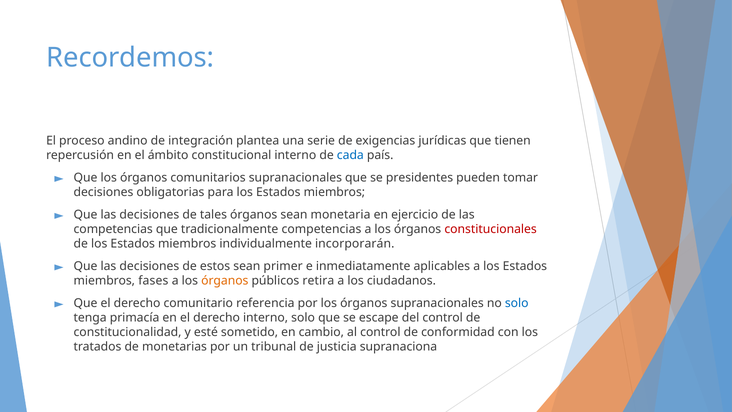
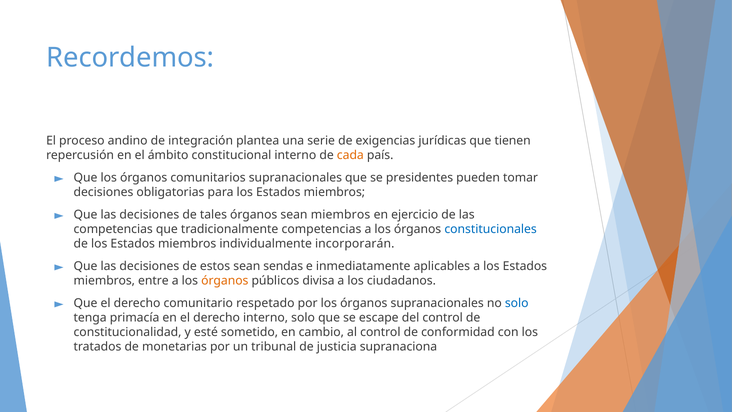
cada colour: blue -> orange (350, 155)
sean monetaria: monetaria -> miembros (341, 214)
constitucionales colour: red -> blue (491, 229)
primer: primer -> sendas (283, 266)
fases: fases -> entre (153, 281)
retira: retira -> divisa (318, 281)
referencia: referencia -> respetado (265, 303)
